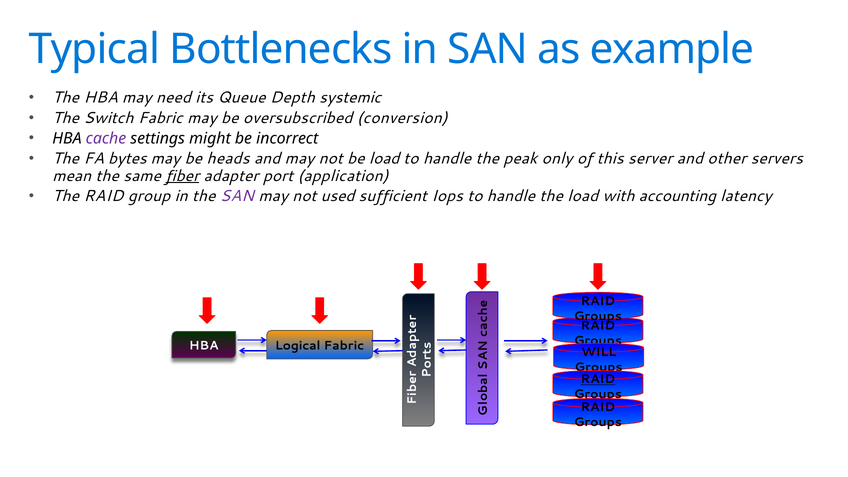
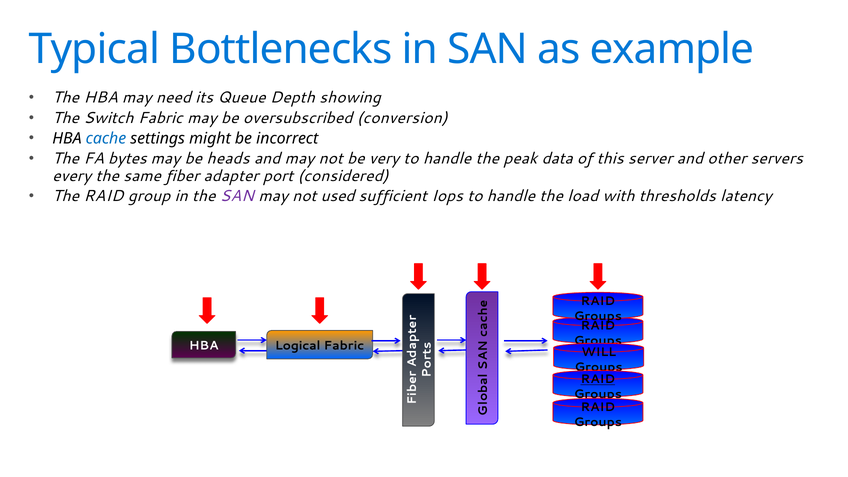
systemic: systemic -> showing (350, 98)
cache colour: purple -> blue (106, 138)
be load: load -> very (384, 159)
only: only -> data (557, 159)
mean: mean -> every (72, 176)
fiber underline: present -> none (182, 176)
application: application -> considered (343, 176)
accounting: accounting -> thresholds (677, 196)
